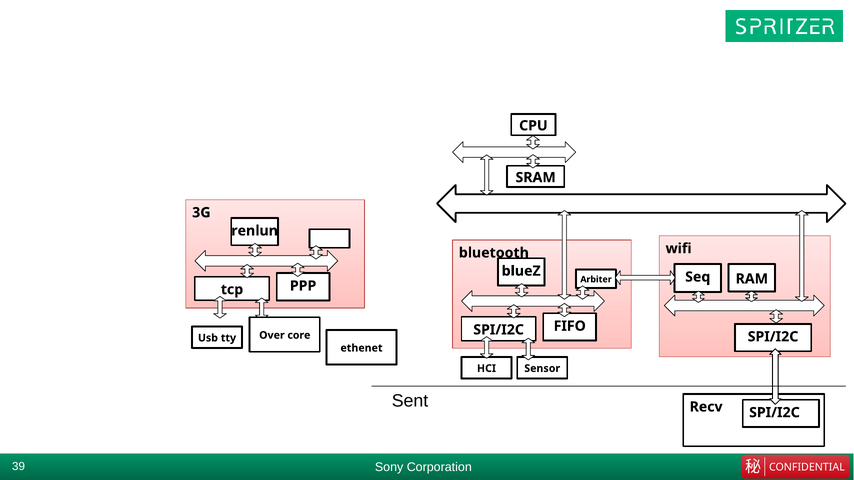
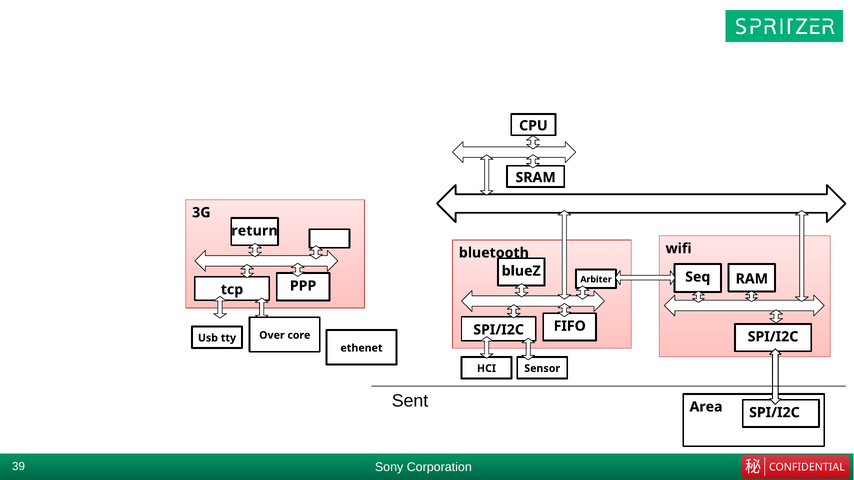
renlun: renlun -> return (254, 231)
Recv: Recv -> Area (706, 407)
